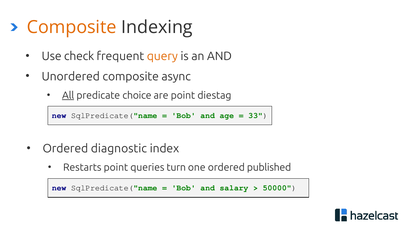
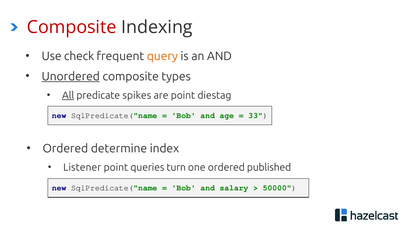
Composite colour: orange -> red (72, 27)
Unordered underline: none -> present (71, 76)
async: async -> types (176, 76)
choice: choice -> spikes (137, 95)
diagnostic: diagnostic -> determine (119, 148)
Restarts: Restarts -> Listener (82, 167)
